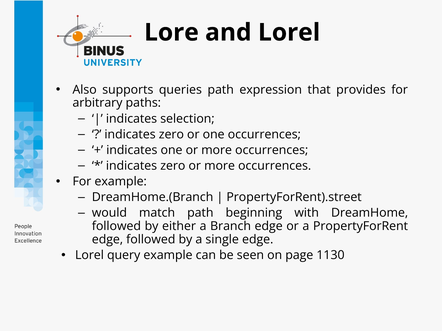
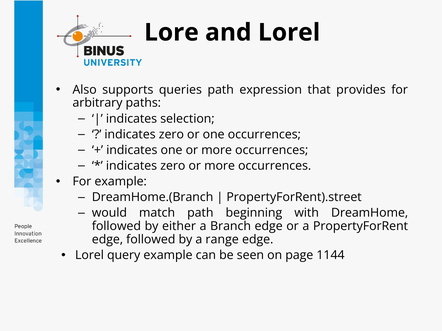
single: single -> range (222, 240)
1130: 1130 -> 1144 (331, 256)
